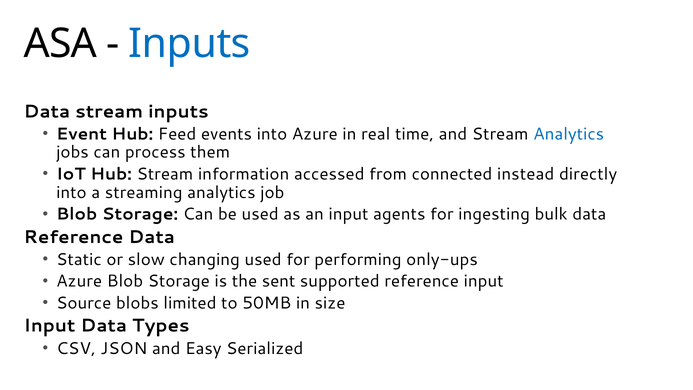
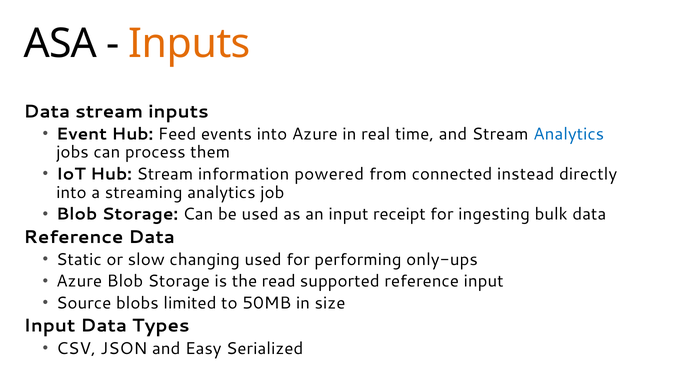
Inputs colour: blue -> orange (189, 44)
accessed: accessed -> powered (329, 174)
agents: agents -> receipt (399, 214)
sent: sent -> read (279, 281)
